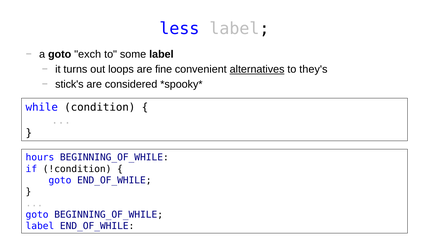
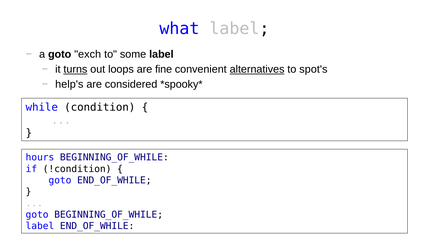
less: less -> what (179, 29)
turns underline: none -> present (75, 70)
they's: they's -> spot's (313, 70)
stick's: stick's -> help's (69, 85)
